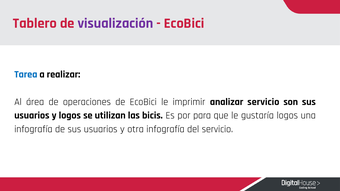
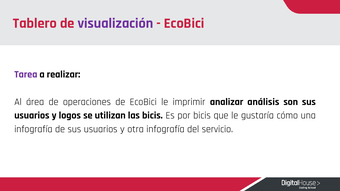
Tarea colour: blue -> purple (26, 75)
analizar servicio: servicio -> análisis (263, 102)
por para: para -> bicis (202, 116)
gustaría logos: logos -> cómo (287, 116)
